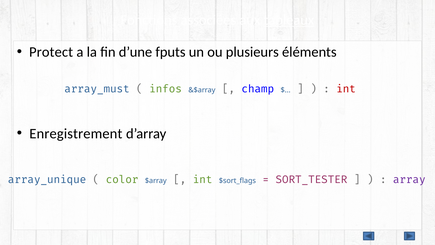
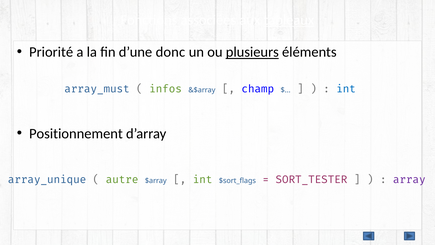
Protect: Protect -> Priorité (51, 52)
fputs: fputs -> donc (170, 52)
plusieurs underline: none -> present (252, 52)
int colour: red -> blue (346, 89)
Enregistrement: Enregistrement -> Positionnement (76, 133)
color: color -> autre (122, 179)
